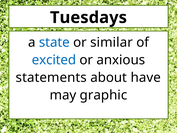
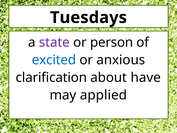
state colour: blue -> purple (54, 42)
similar: similar -> person (112, 42)
statements: statements -> clarification (51, 77)
graphic: graphic -> applied (103, 95)
